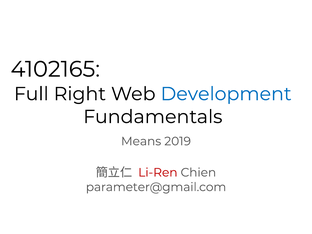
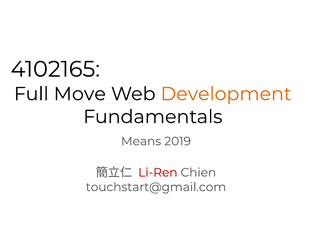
Right: Right -> Move (80, 94)
Development colour: blue -> orange (226, 94)
parameter@gmail.com: parameter@gmail.com -> touchstart@gmail.com (156, 187)
